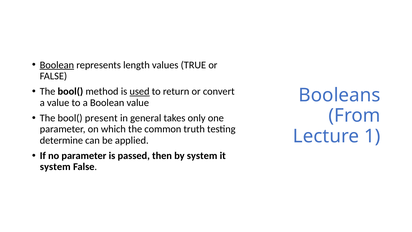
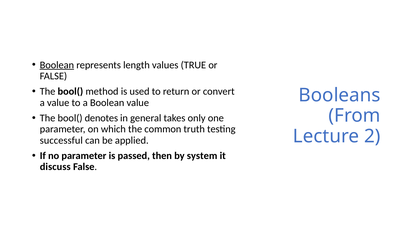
used underline: present -> none (140, 91)
present: present -> denotes (101, 118)
1: 1 -> 2 (372, 136)
determine: determine -> successful (61, 140)
system: system -> discuss (55, 167)
